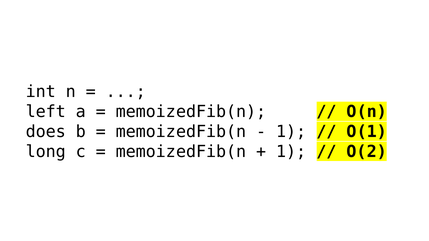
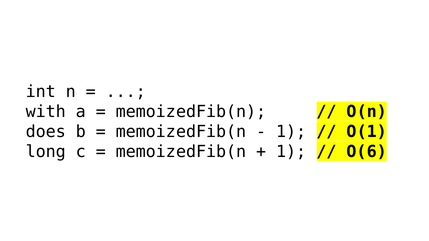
left: left -> with (46, 112)
O(2: O(2 -> O(6 (367, 152)
